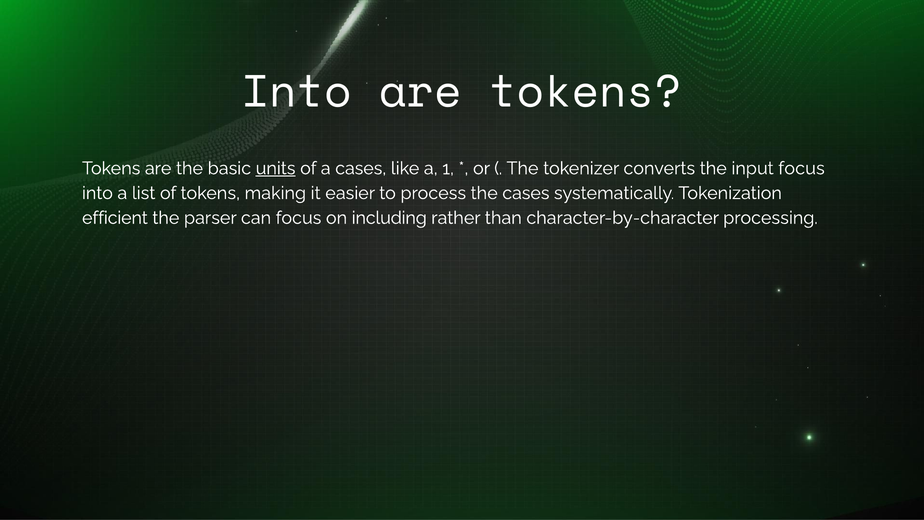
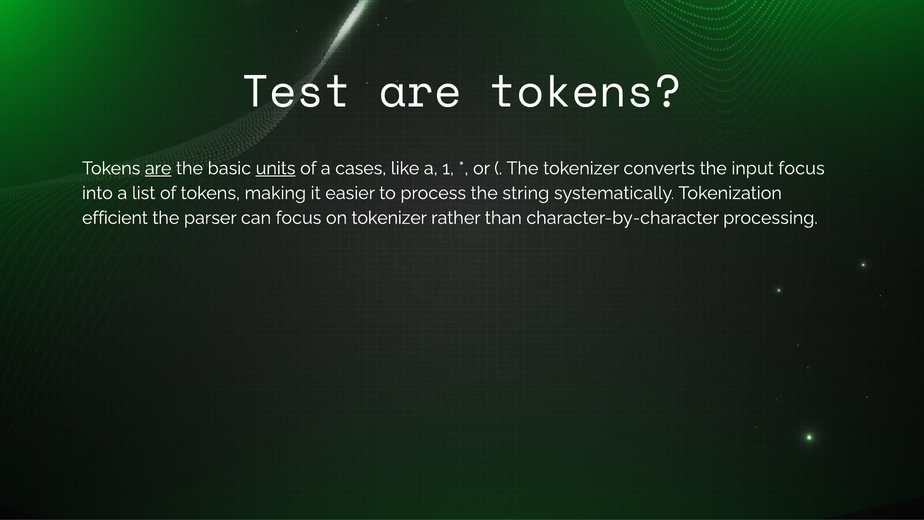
Into: Into -> Test (297, 92)
are underline: none -> present (158, 168)
the cases: cases -> string (526, 193)
on including: including -> tokenizer (389, 218)
